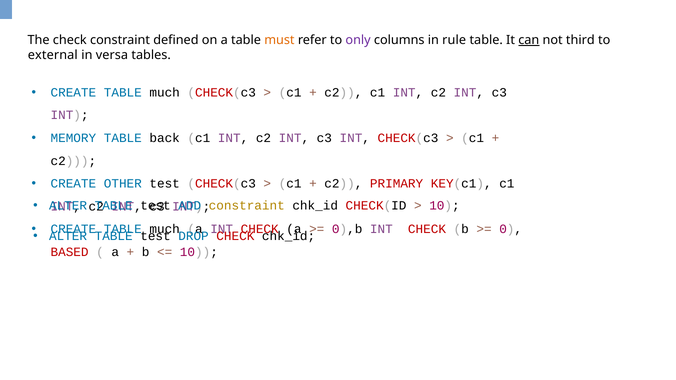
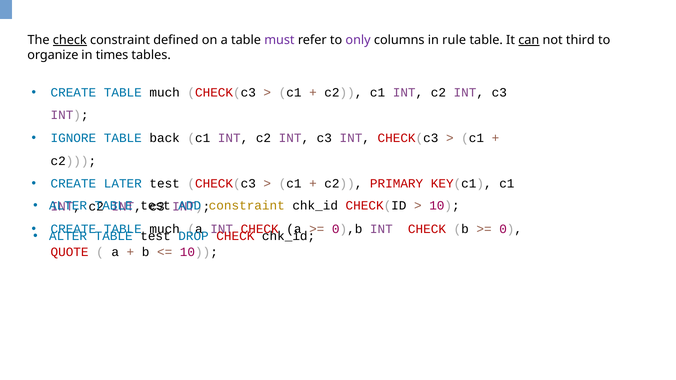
check underline: none -> present (70, 40)
must colour: orange -> purple (279, 40)
external: external -> organize (53, 55)
versa: versa -> times (112, 55)
MEMORY: MEMORY -> IGNORE (73, 138)
OTHER: OTHER -> LATER (123, 184)
BASED: BASED -> QUOTE (70, 252)
